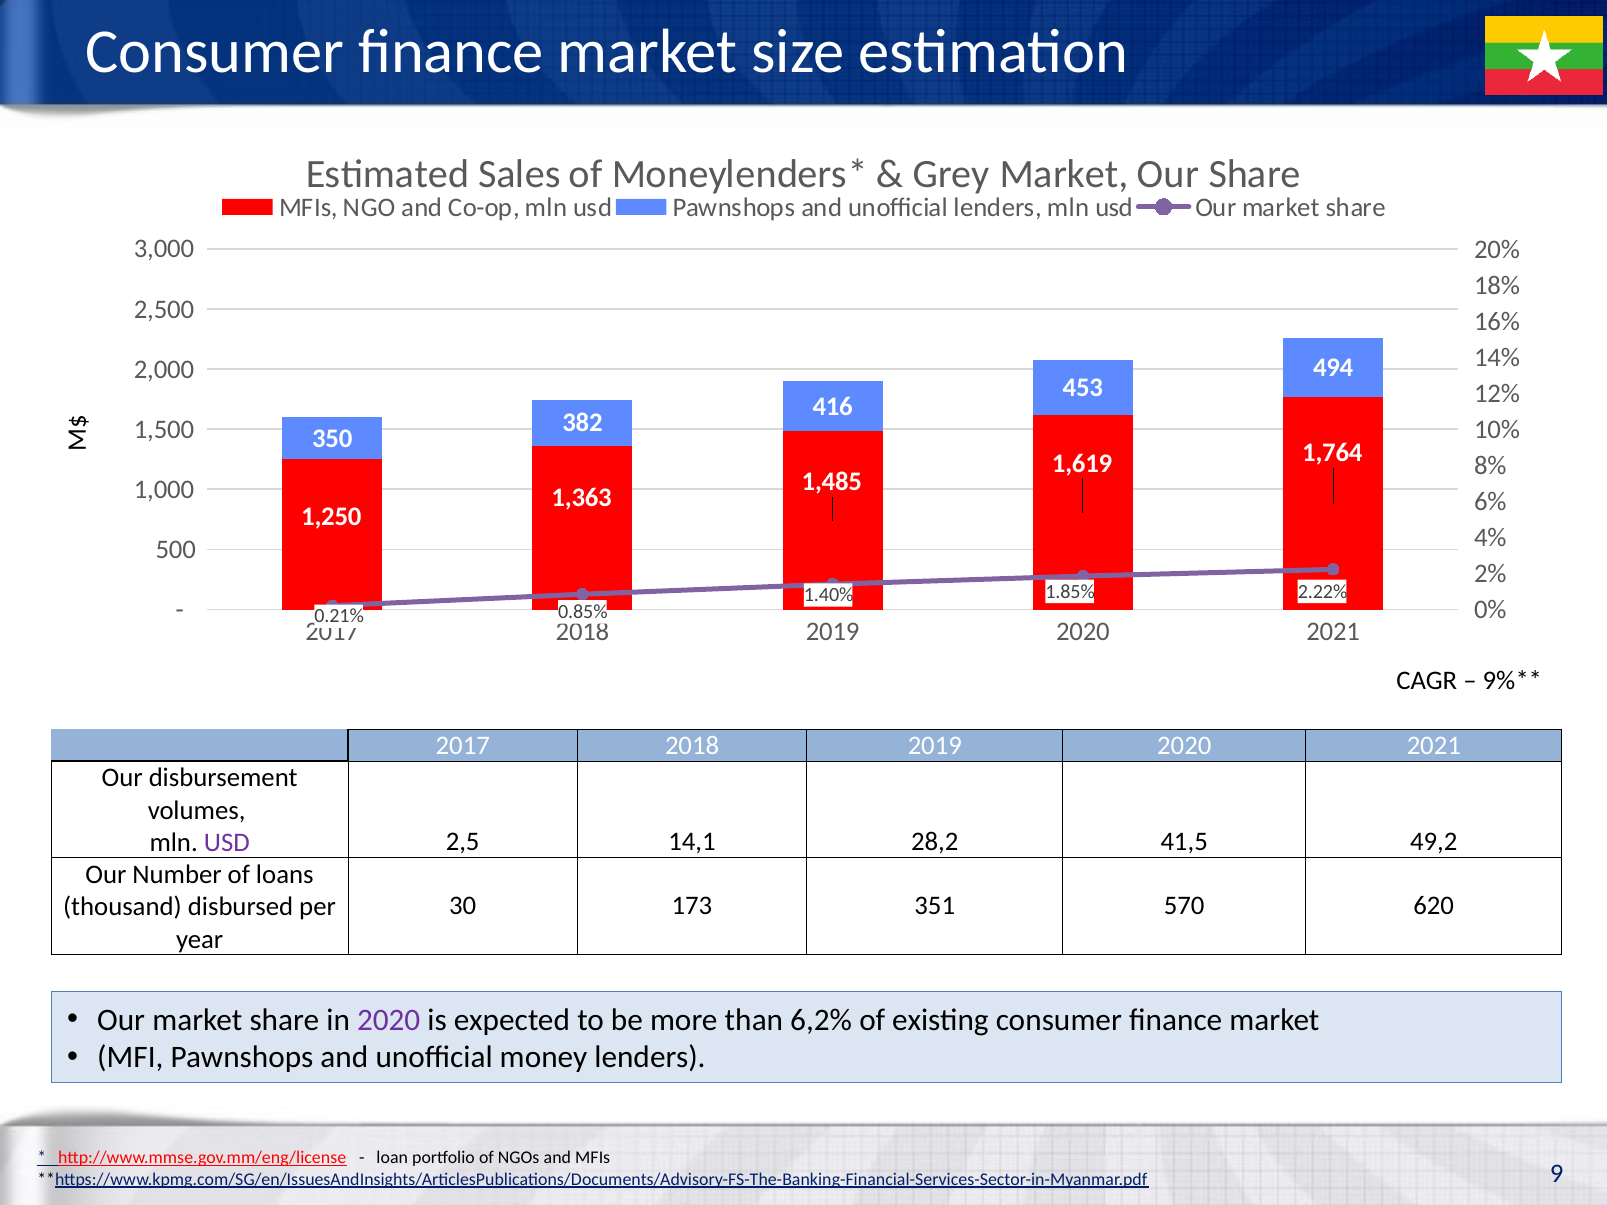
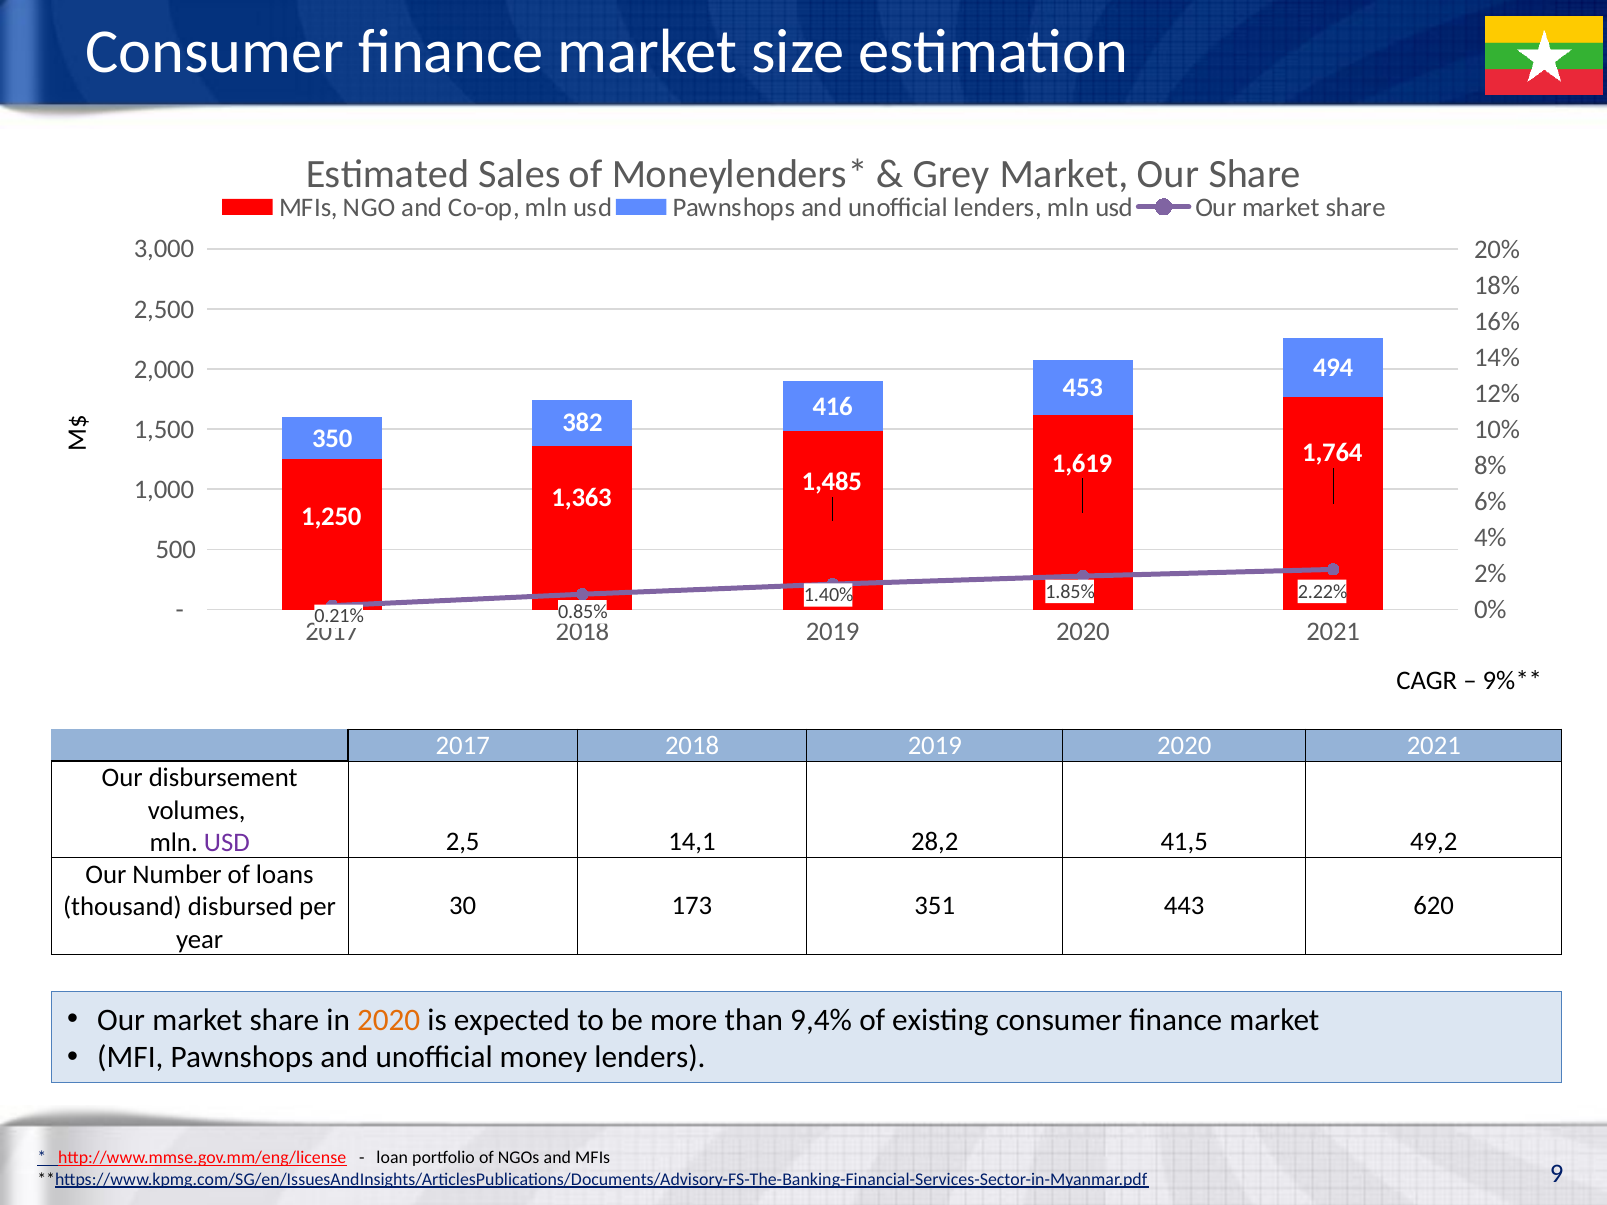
570: 570 -> 443 (1184, 906)
2020 colour: purple -> orange (389, 1020)
6,2%: 6,2% -> 9,4% (821, 1020)
